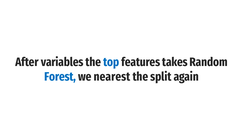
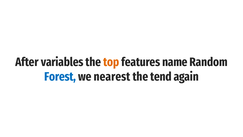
top colour: blue -> orange (111, 62)
takes: takes -> name (175, 62)
split: split -> tend (161, 76)
